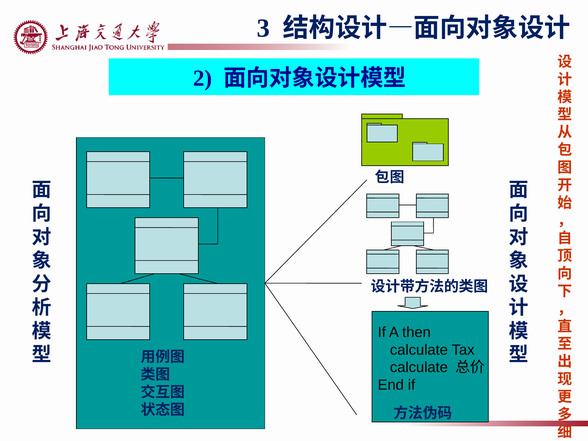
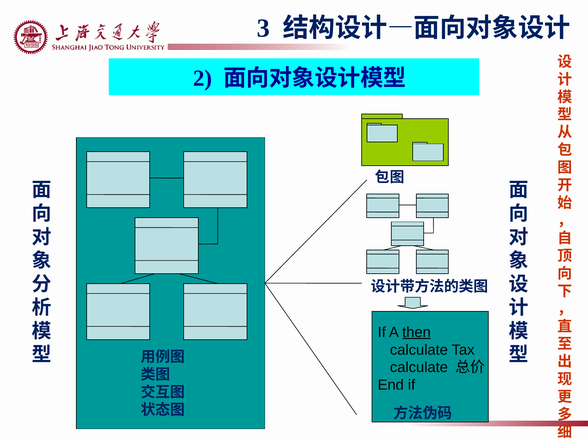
then underline: none -> present (416, 332)
